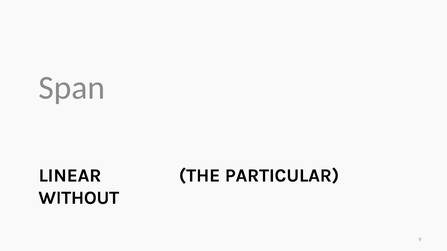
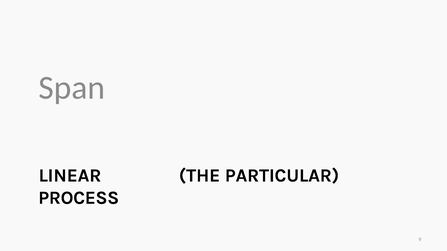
WITHOUT: WITHOUT -> PROCESS (79, 198)
